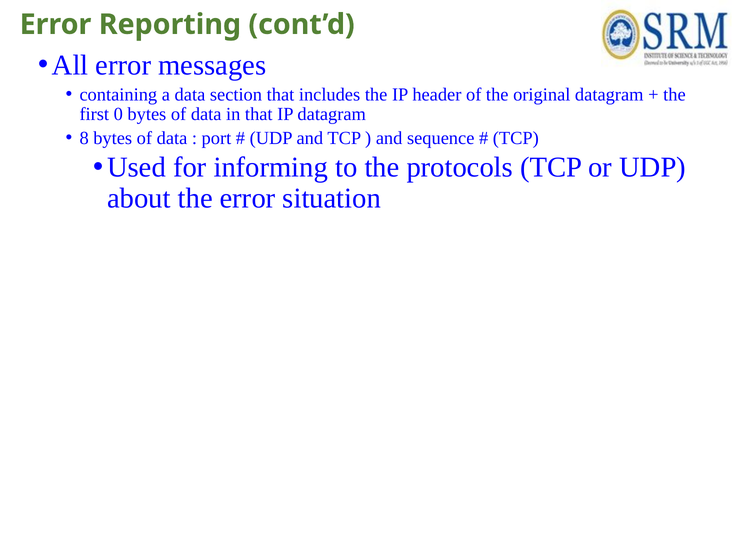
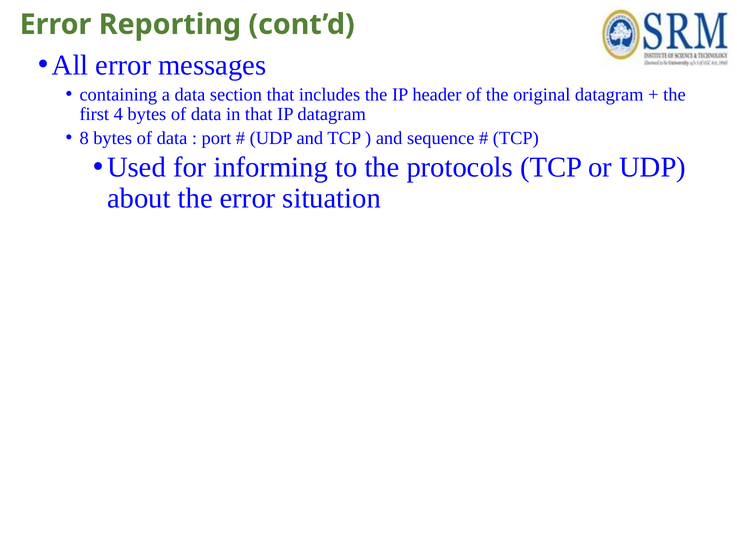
0: 0 -> 4 (118, 114)
